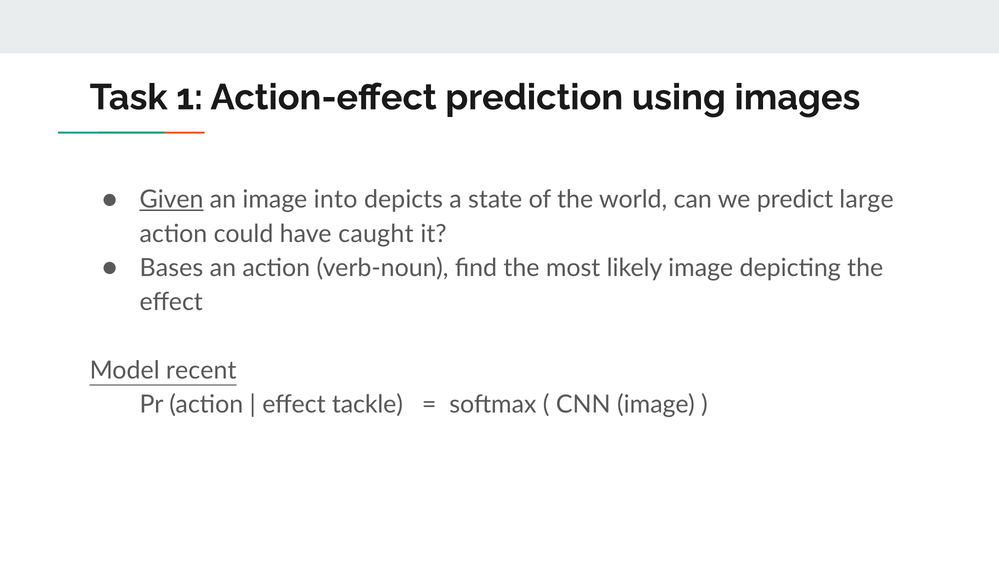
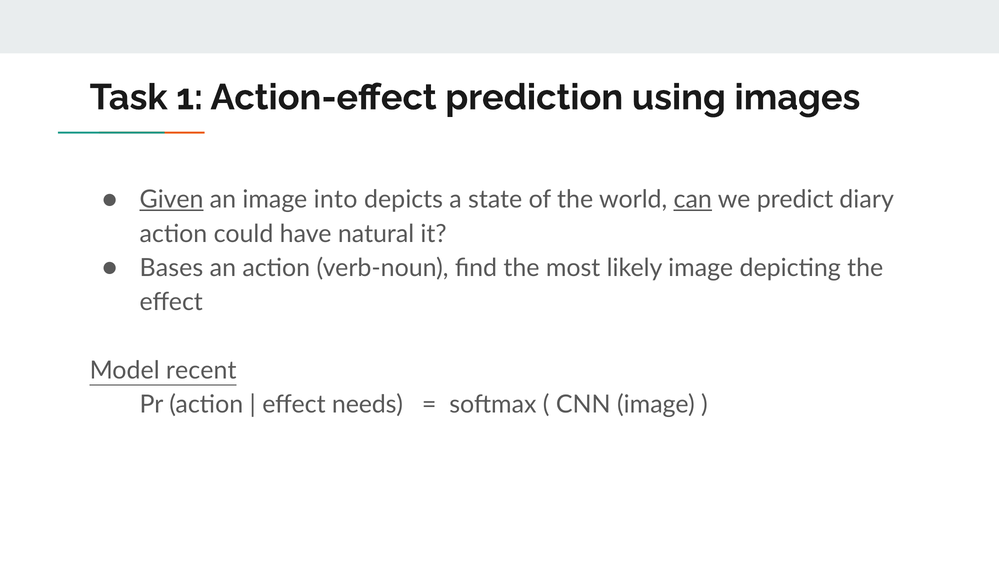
can underline: none -> present (693, 200)
large: large -> diary (867, 200)
caught: caught -> natural (376, 234)
tackle: tackle -> needs (367, 405)
